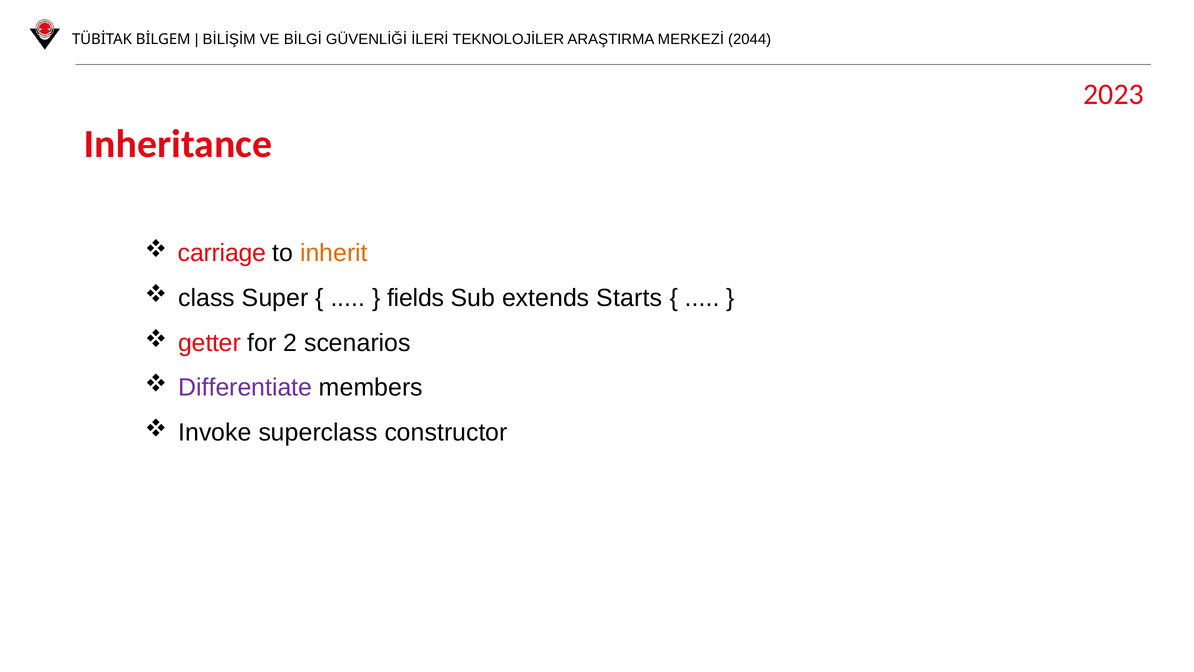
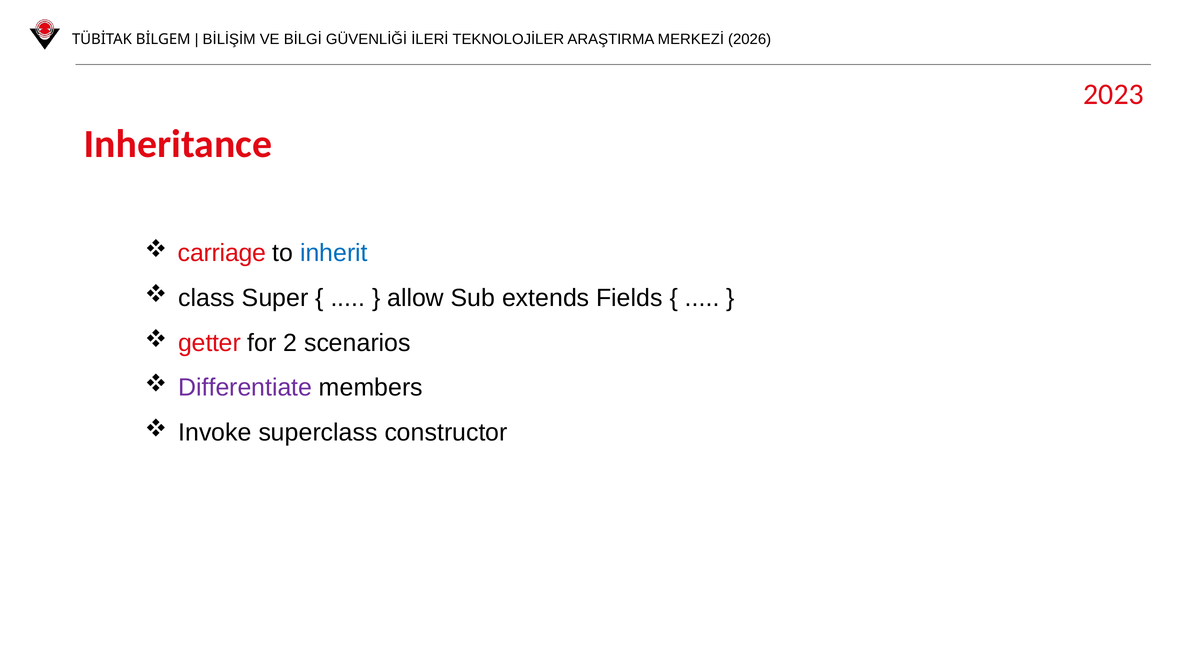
2044: 2044 -> 2026 (750, 39)
inherit colour: orange -> blue (334, 253)
fields: fields -> allow (416, 298)
Starts: Starts -> Fields (629, 298)
